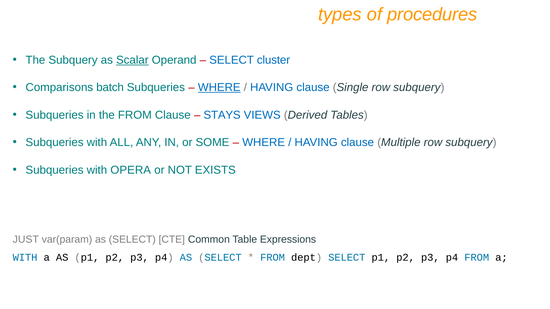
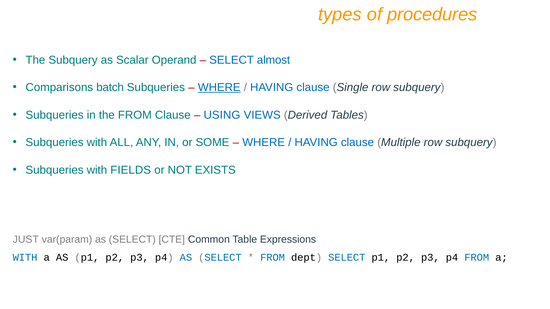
Scalar underline: present -> none (132, 60)
cluster: cluster -> almost (274, 60)
STAYS: STAYS -> USING (222, 115)
OPERA: OPERA -> FIELDS (131, 170)
